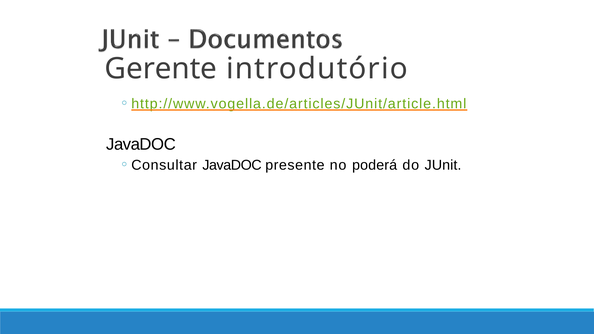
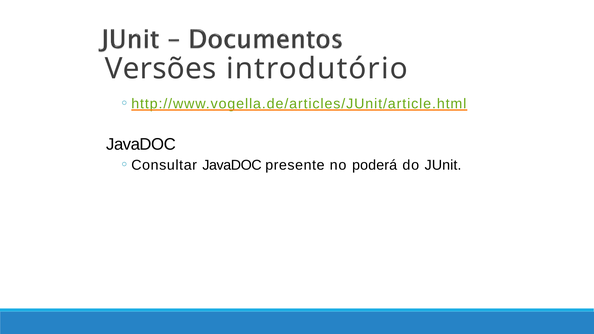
Gerente: Gerente -> Versões (161, 69)
